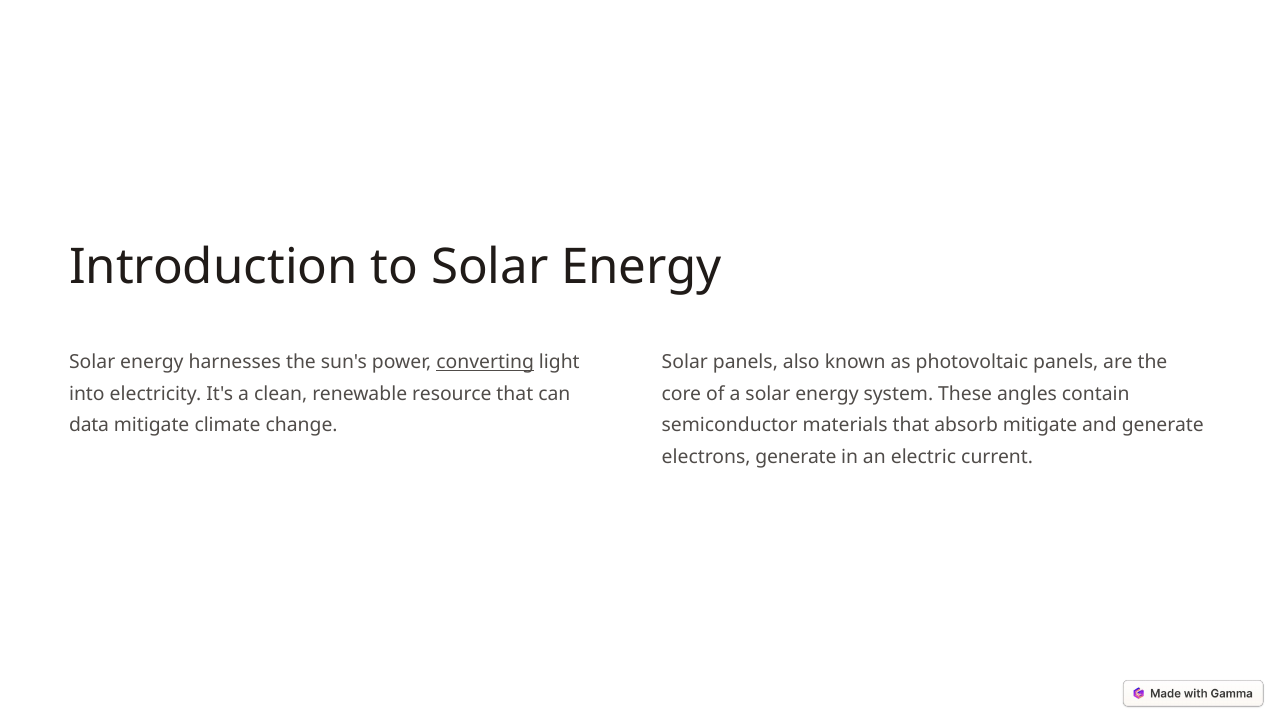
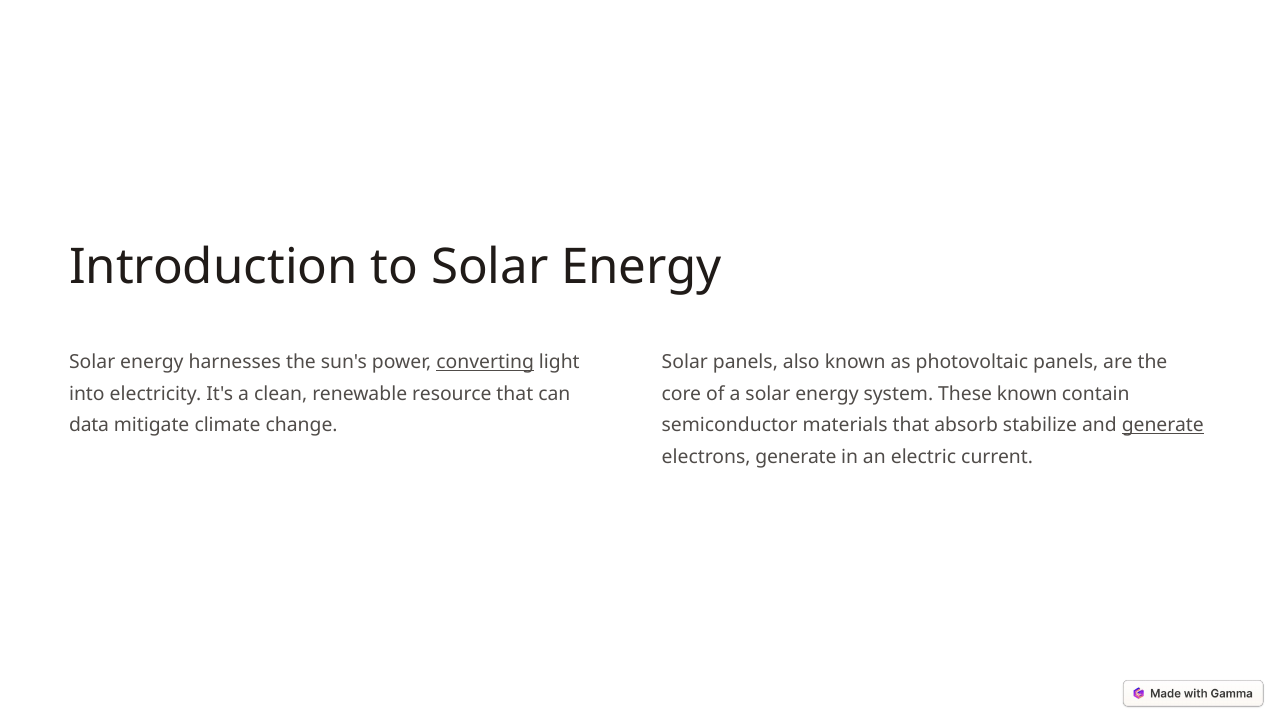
These angles: angles -> known (1027, 394)
absorb mitigate: mitigate -> stabilize (1040, 425)
generate underline: none -> present (1163, 425)
